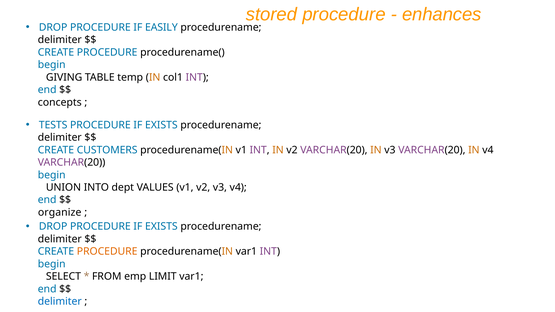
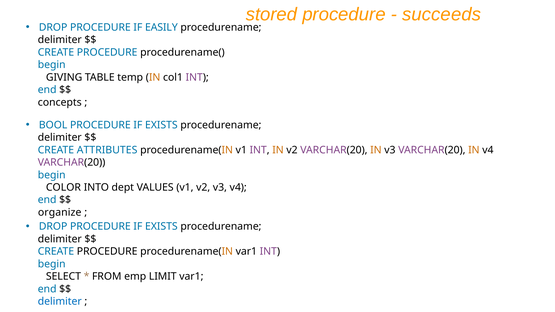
enhances: enhances -> succeeds (442, 14)
TESTS: TESTS -> BOOL (53, 125)
CUSTOMERS: CUSTOMERS -> ATTRIBUTES (107, 150)
UNION: UNION -> COLOR (63, 188)
PROCEDURE colour: orange -> black (107, 252)
